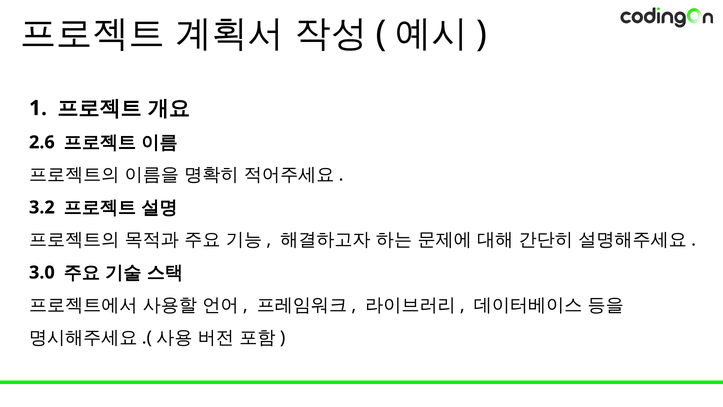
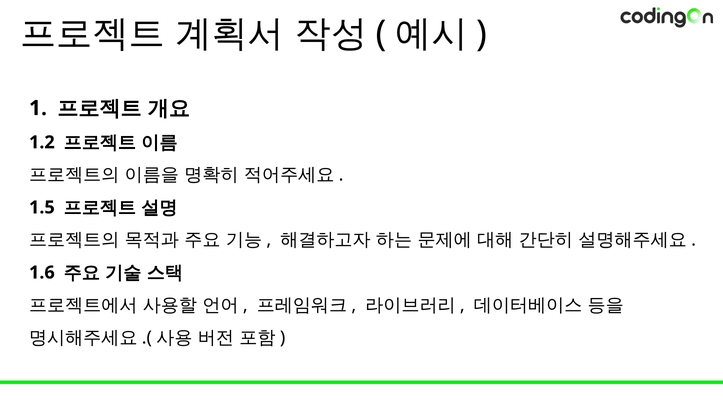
2.6: 2.6 -> 1.2 (42, 142)
3.2: 3.2 -> 1.5 (42, 207)
3.0: 3.0 -> 1.6 (42, 272)
